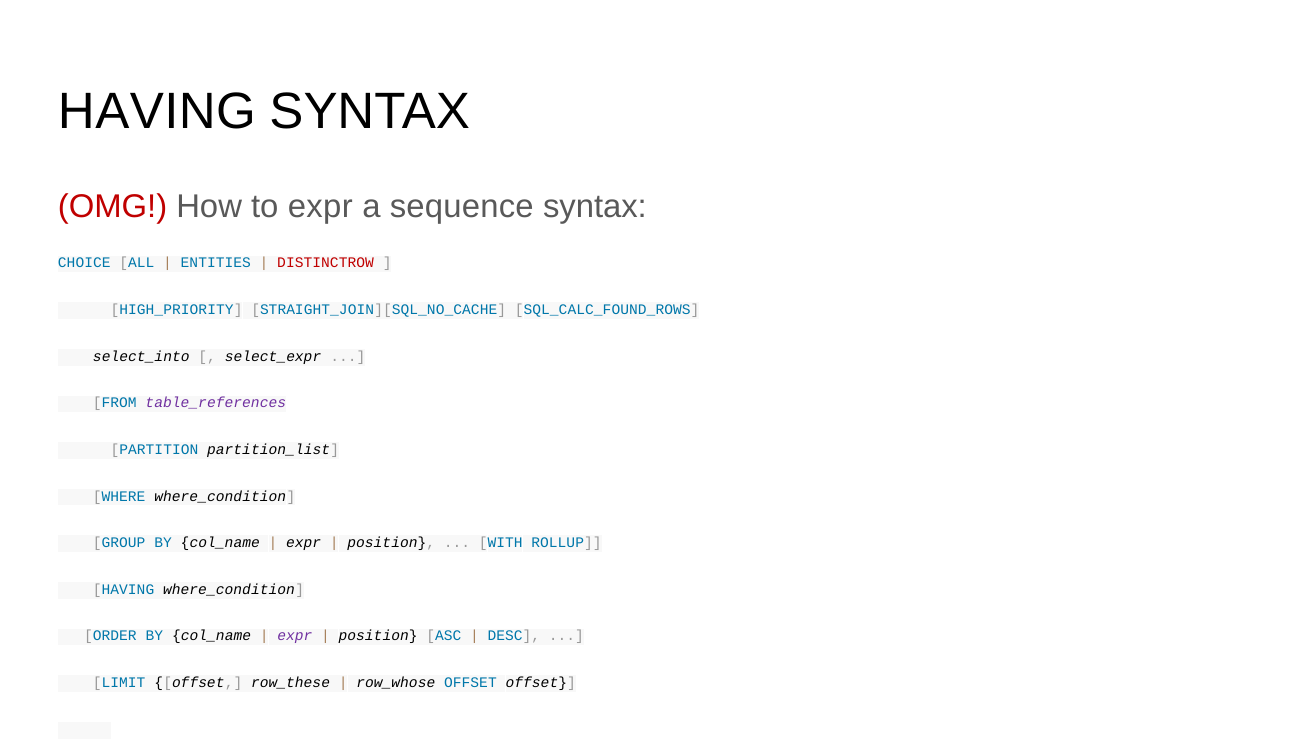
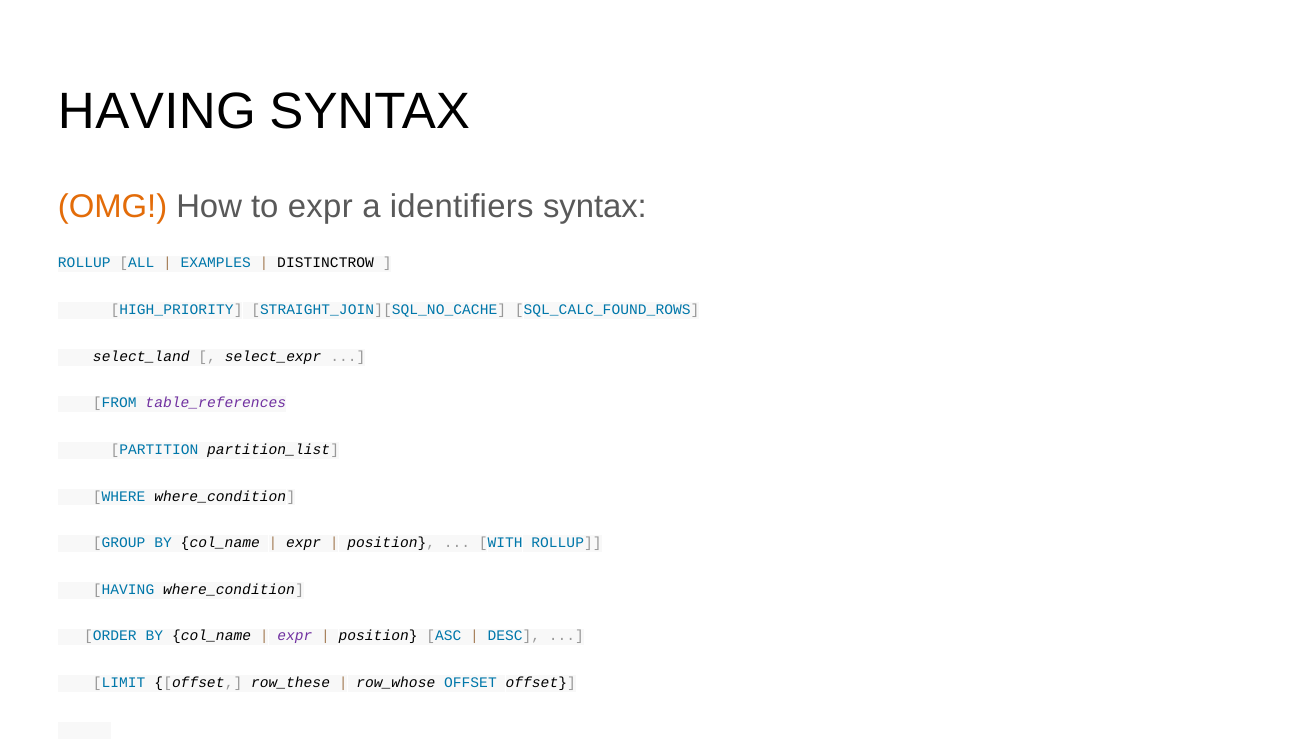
OMG colour: red -> orange (113, 207)
sequence: sequence -> identifiers (462, 207)
CHOICE: CHOICE -> ROLLUP (84, 263)
ENTITIES: ENTITIES -> EXAMPLES (216, 263)
DISTINCTROW colour: red -> black (326, 263)
select_into: select_into -> select_land (141, 356)
